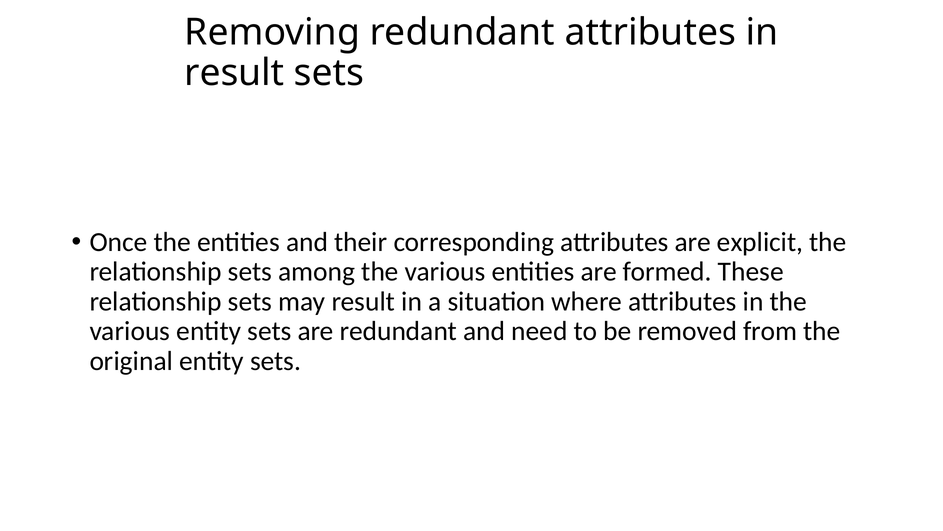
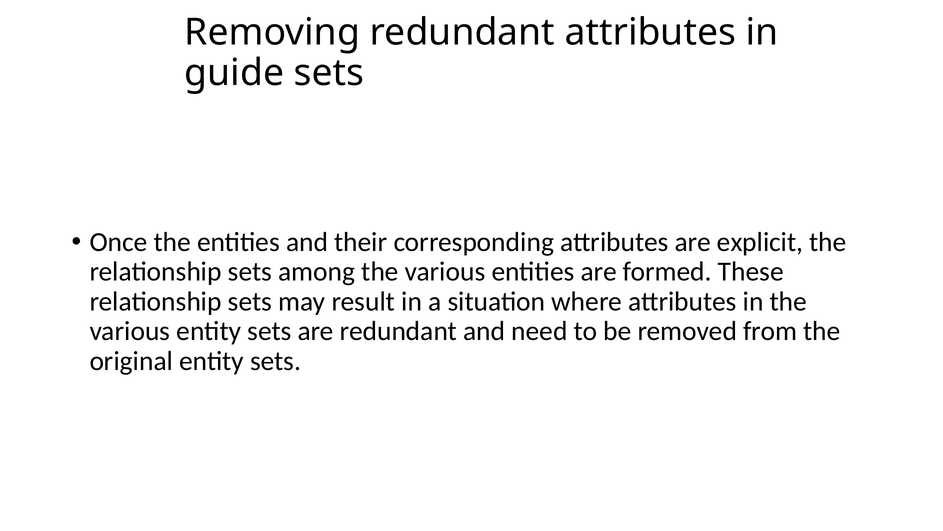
result: result -> guide (234, 73)
